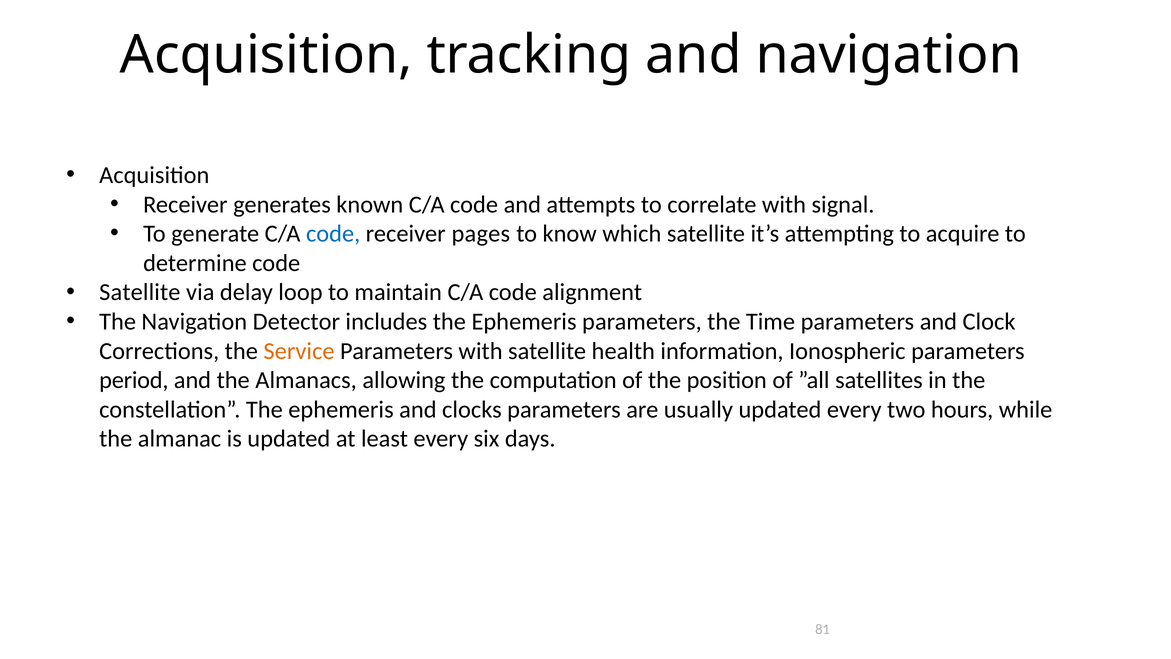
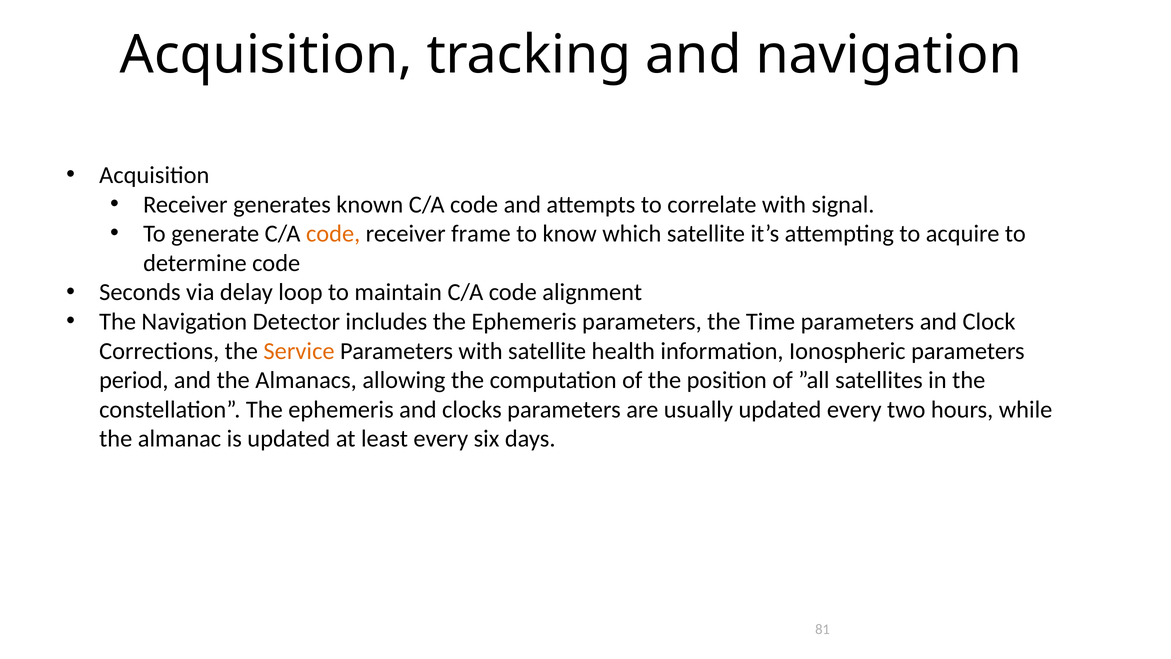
code colour: blue -> orange (333, 234)
pages: pages -> frame (481, 234)
Satellite: Satellite -> Seconds (140, 292)
